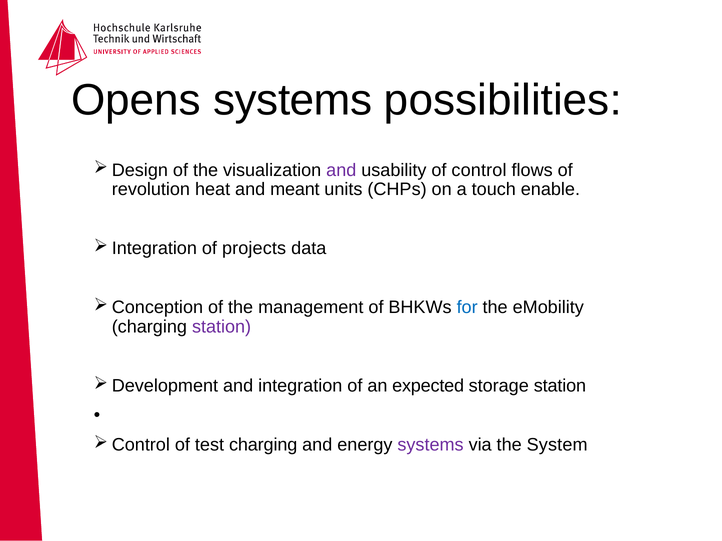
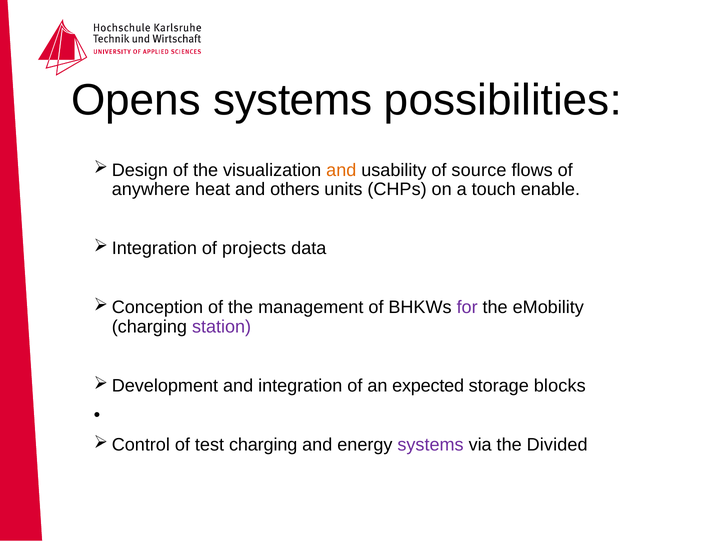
and colour: purple -> orange (341, 170)
control: control -> source (479, 170)
revolution: revolution -> anywhere (151, 190)
meant: meant -> others (295, 190)
for colour: blue -> purple (467, 308)
storage station: station -> blocks (560, 386)
System: System -> Divided (557, 445)
